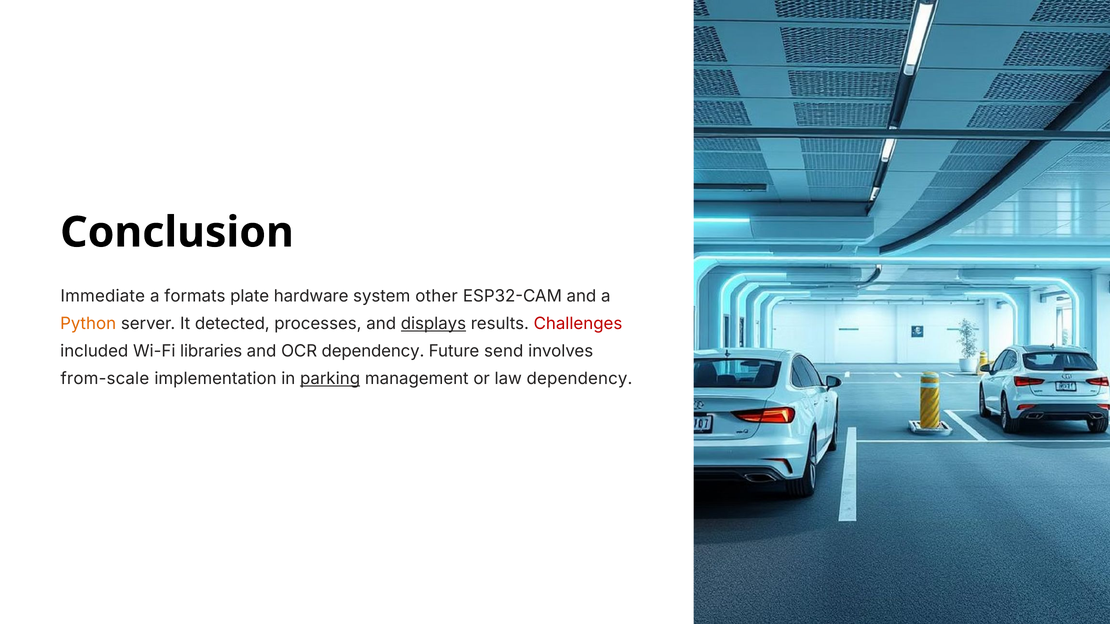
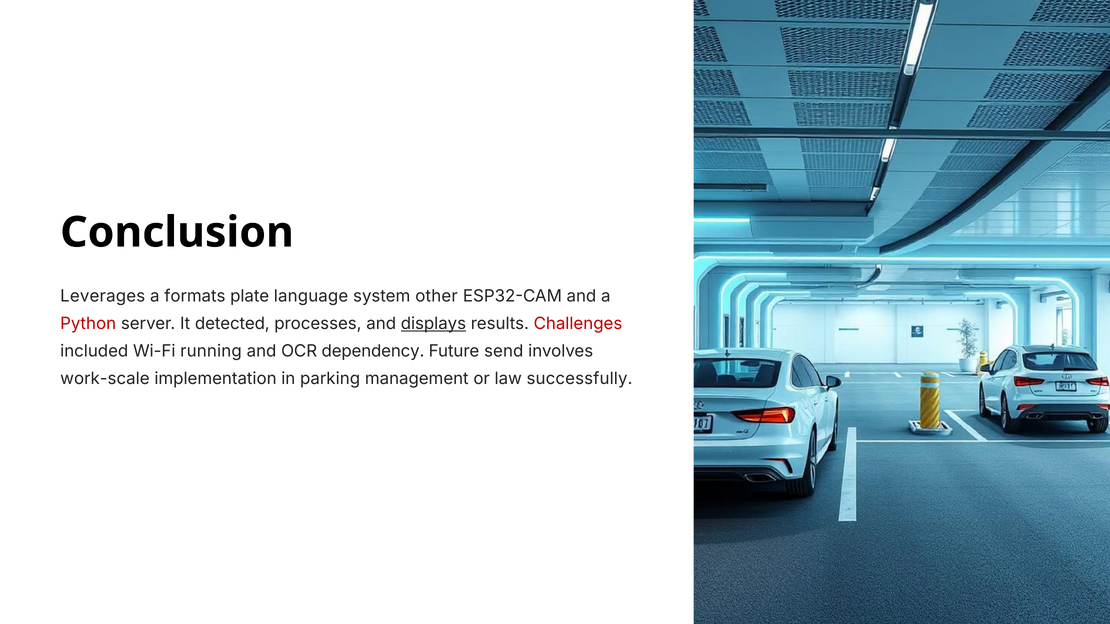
Immediate: Immediate -> Leverages (103, 296)
hardware: hardware -> language (311, 296)
Python colour: orange -> red (88, 324)
libraries: libraries -> running (211, 351)
from-scale: from-scale -> work-scale (105, 379)
parking underline: present -> none (330, 379)
law dependency: dependency -> successfully (580, 379)
